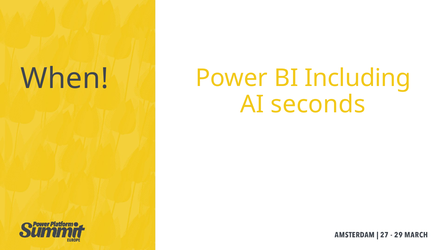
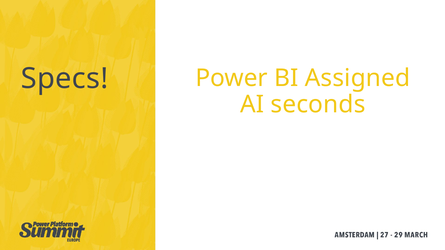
When: When -> Specs (65, 79)
Including: Including -> Assigned (358, 78)
